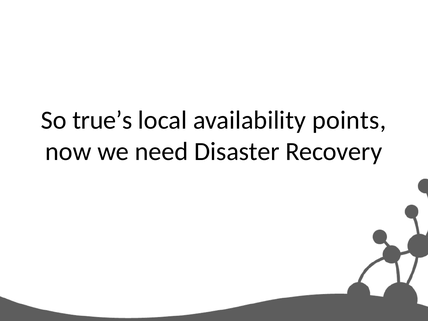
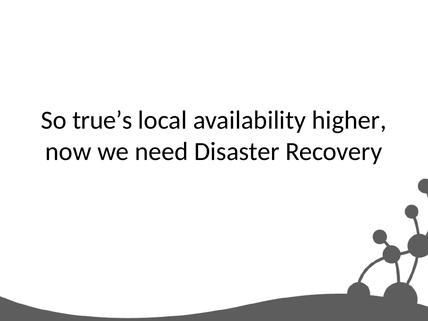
points: points -> higher (349, 120)
